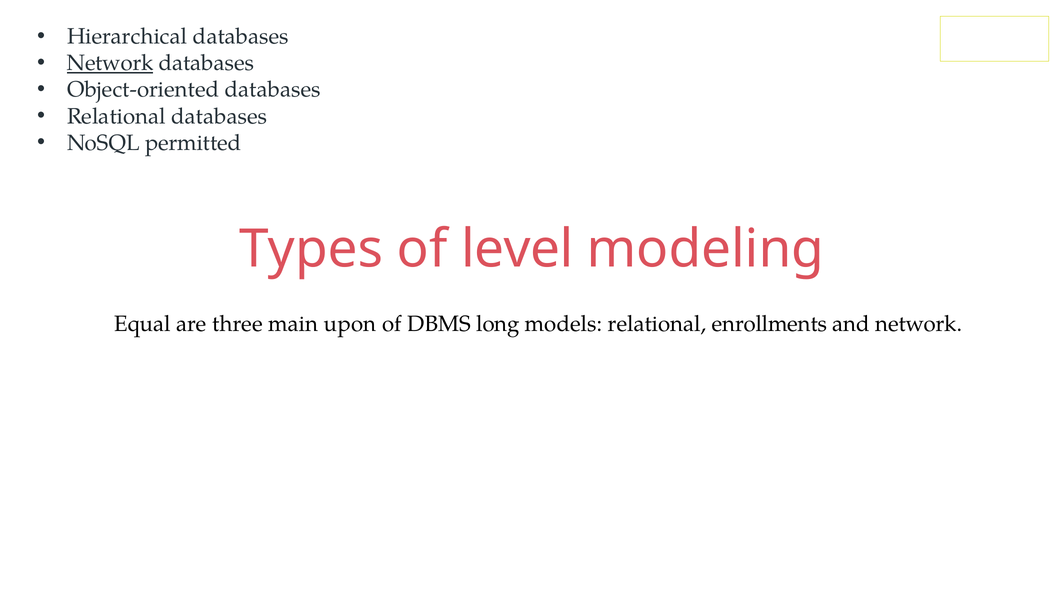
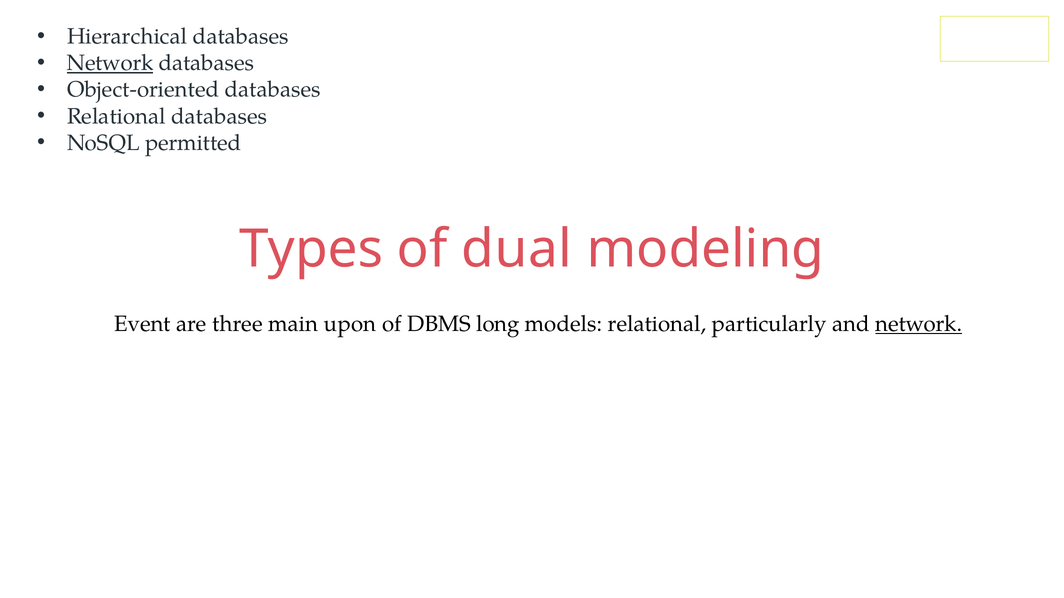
level: level -> dual (517, 249)
Equal: Equal -> Event (142, 324)
enrollments: enrollments -> particularly (769, 324)
network underline: none -> present (919, 324)
